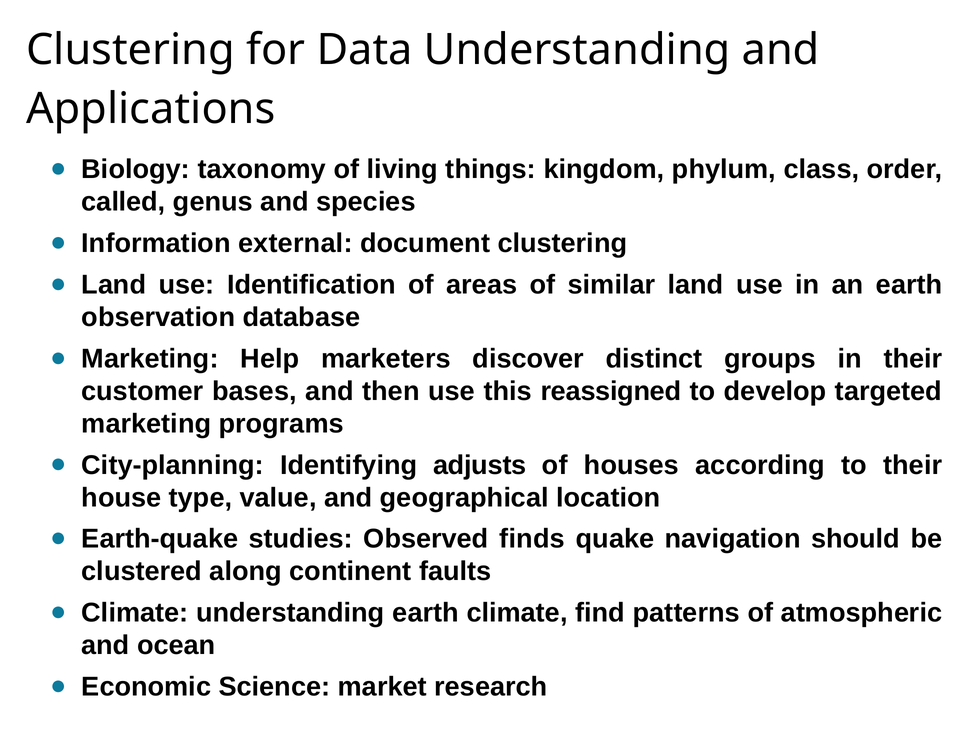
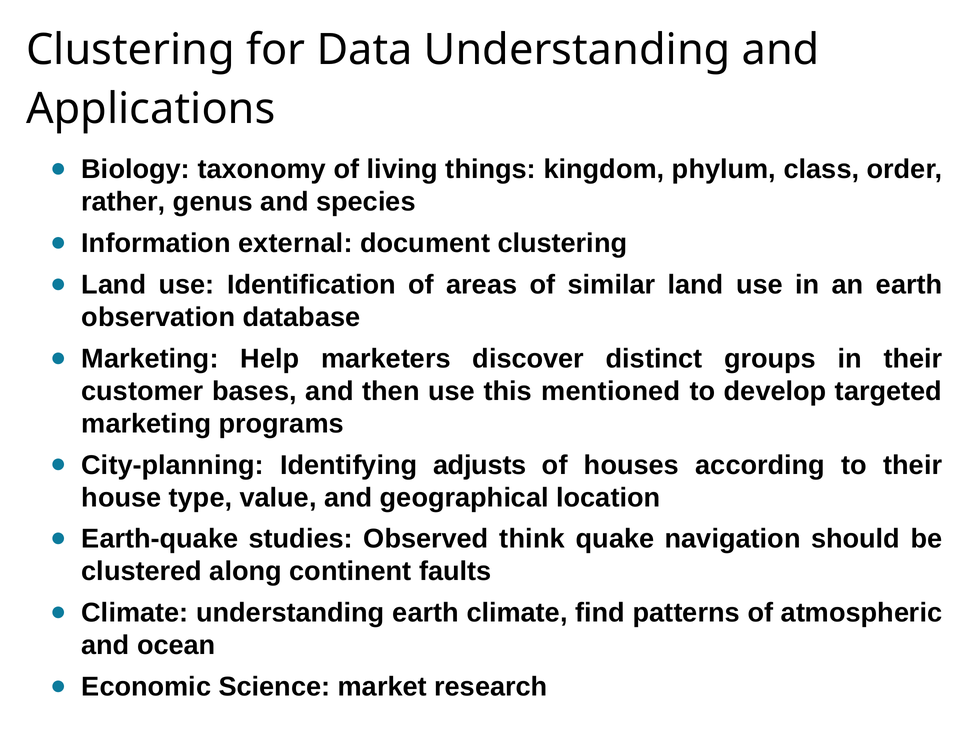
called: called -> rather (123, 202)
reassigned: reassigned -> mentioned (611, 391)
finds: finds -> think (532, 539)
